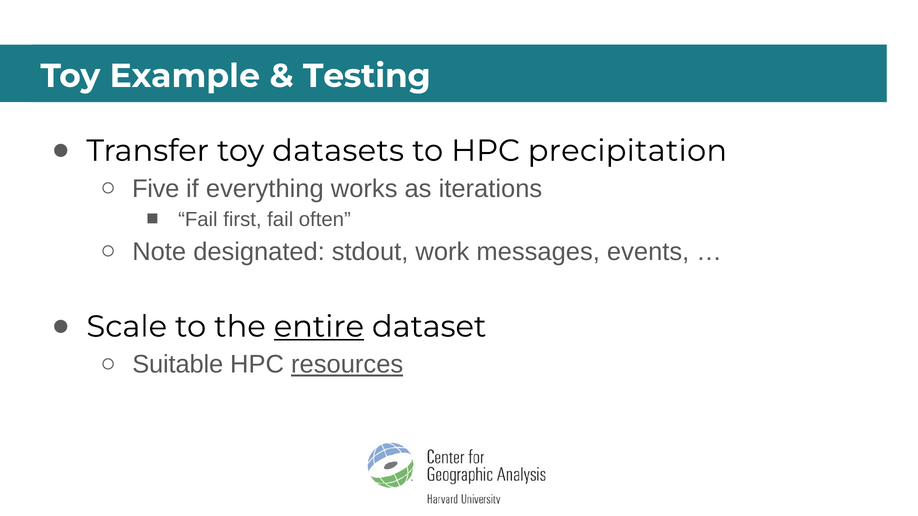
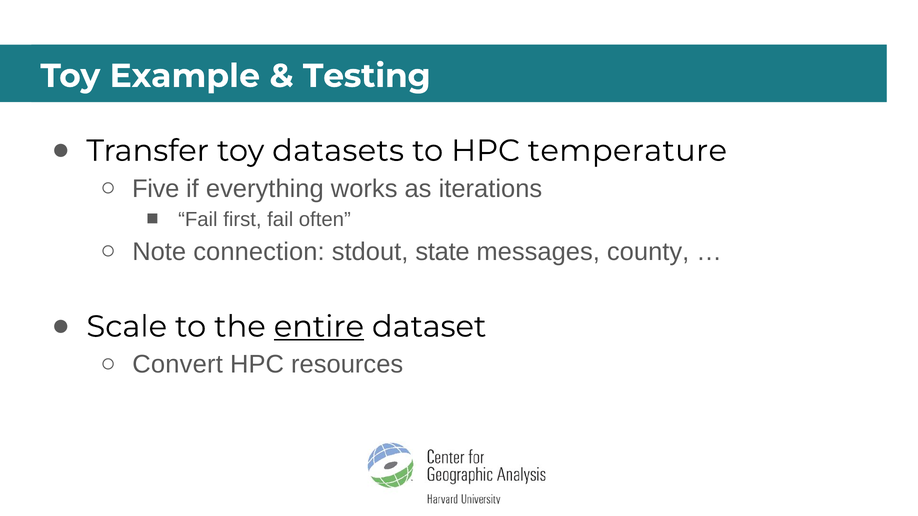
precipitation: precipitation -> temperature (627, 151)
designated: designated -> connection (259, 252)
work: work -> state (443, 252)
events: events -> county (648, 252)
Suitable: Suitable -> Convert (178, 365)
resources underline: present -> none (347, 365)
